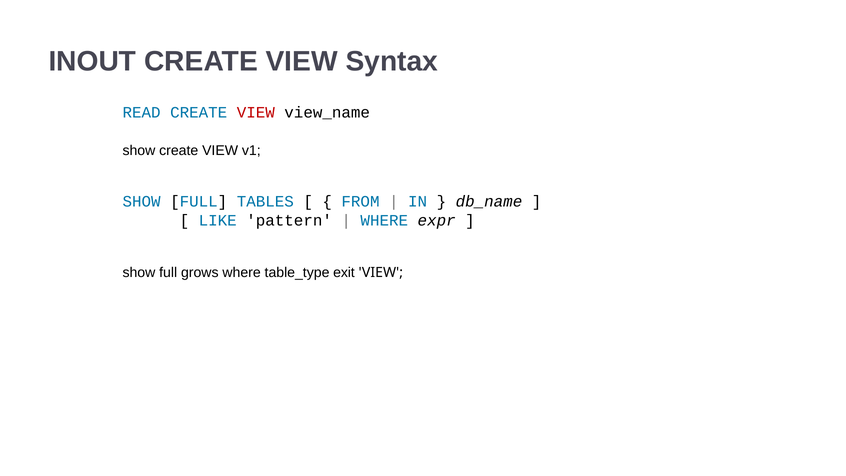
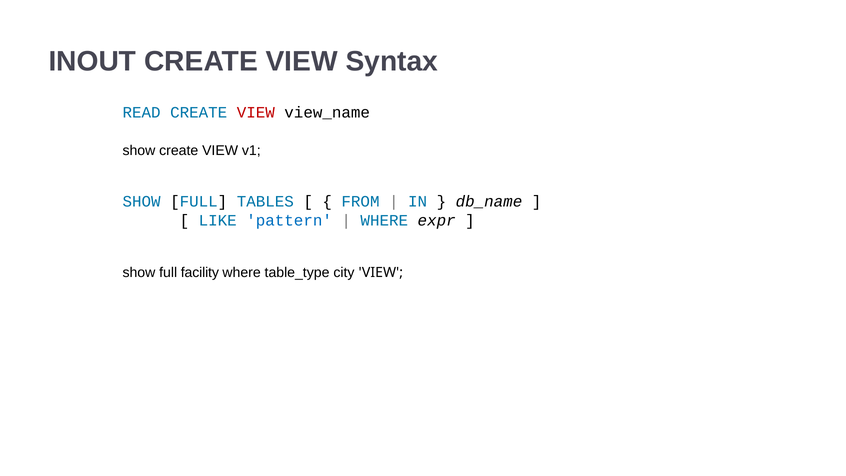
pattern colour: black -> blue (289, 221)
grows: grows -> facility (200, 272)
exit: exit -> city (344, 272)
